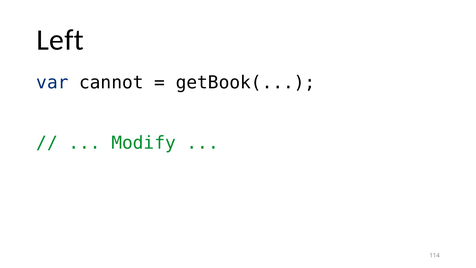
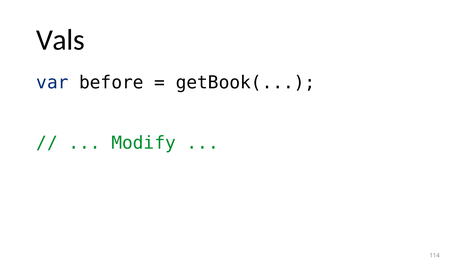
Left: Left -> Vals (60, 40)
cannot: cannot -> before (111, 83)
